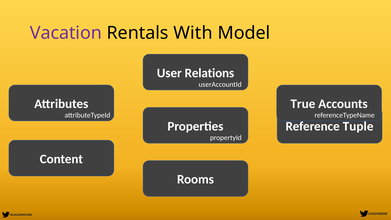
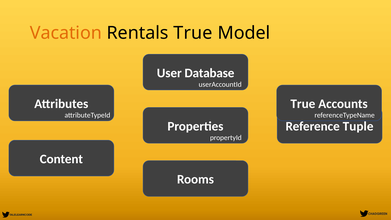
Vacation colour: purple -> orange (66, 33)
Rentals With: With -> True (193, 33)
Relations: Relations -> Database (209, 73)
